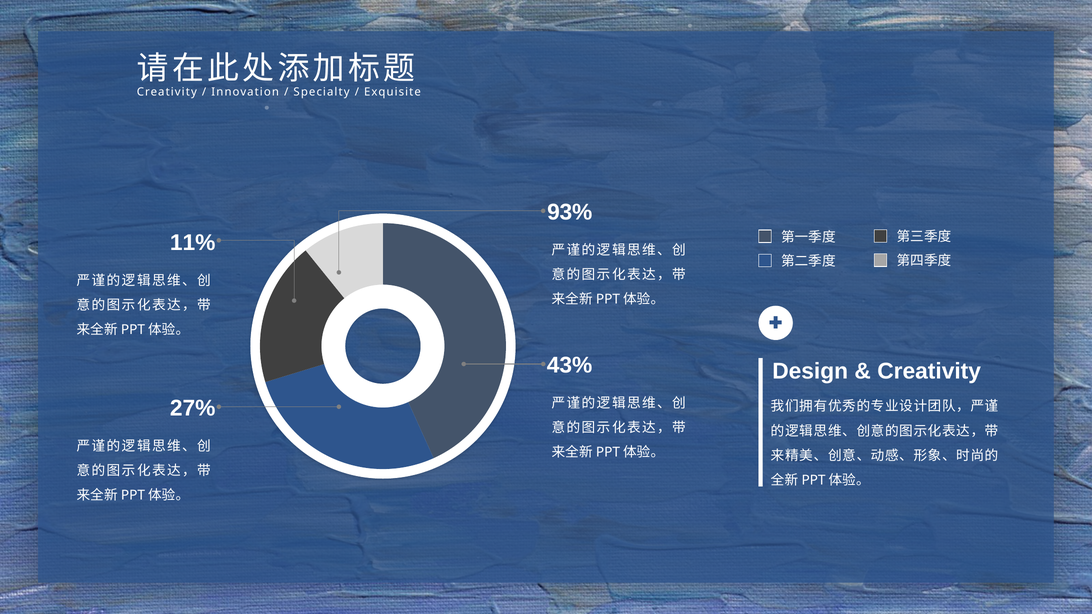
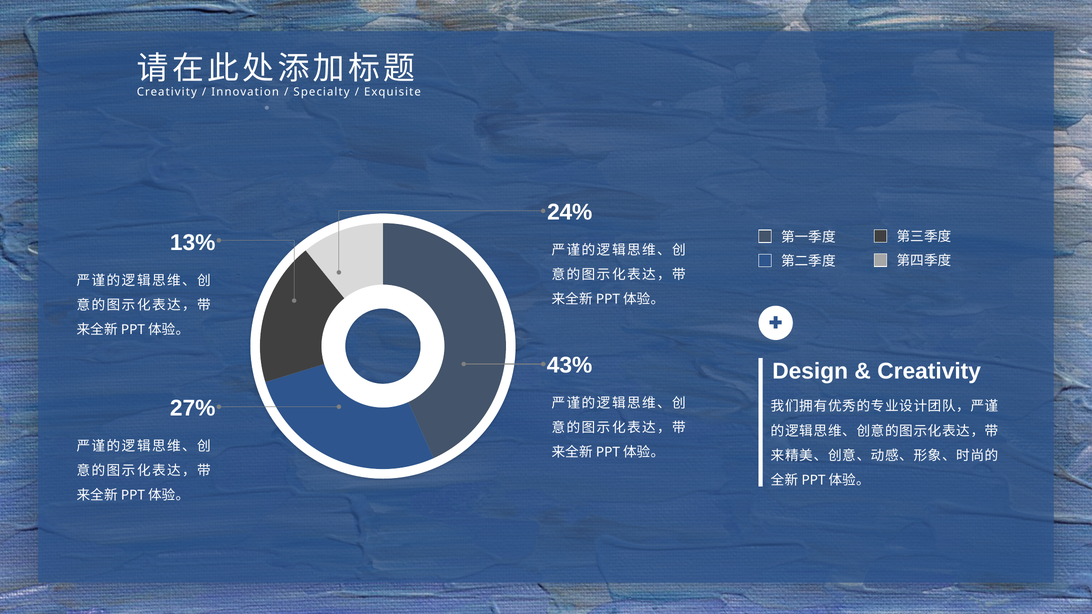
93%: 93% -> 24% (570, 212)
11%: 11% -> 13% (193, 243)
